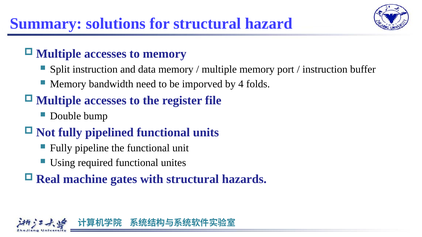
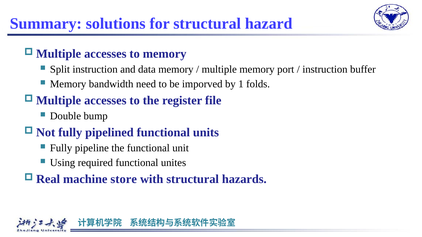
4: 4 -> 1 (241, 84)
gates: gates -> store (124, 179)
